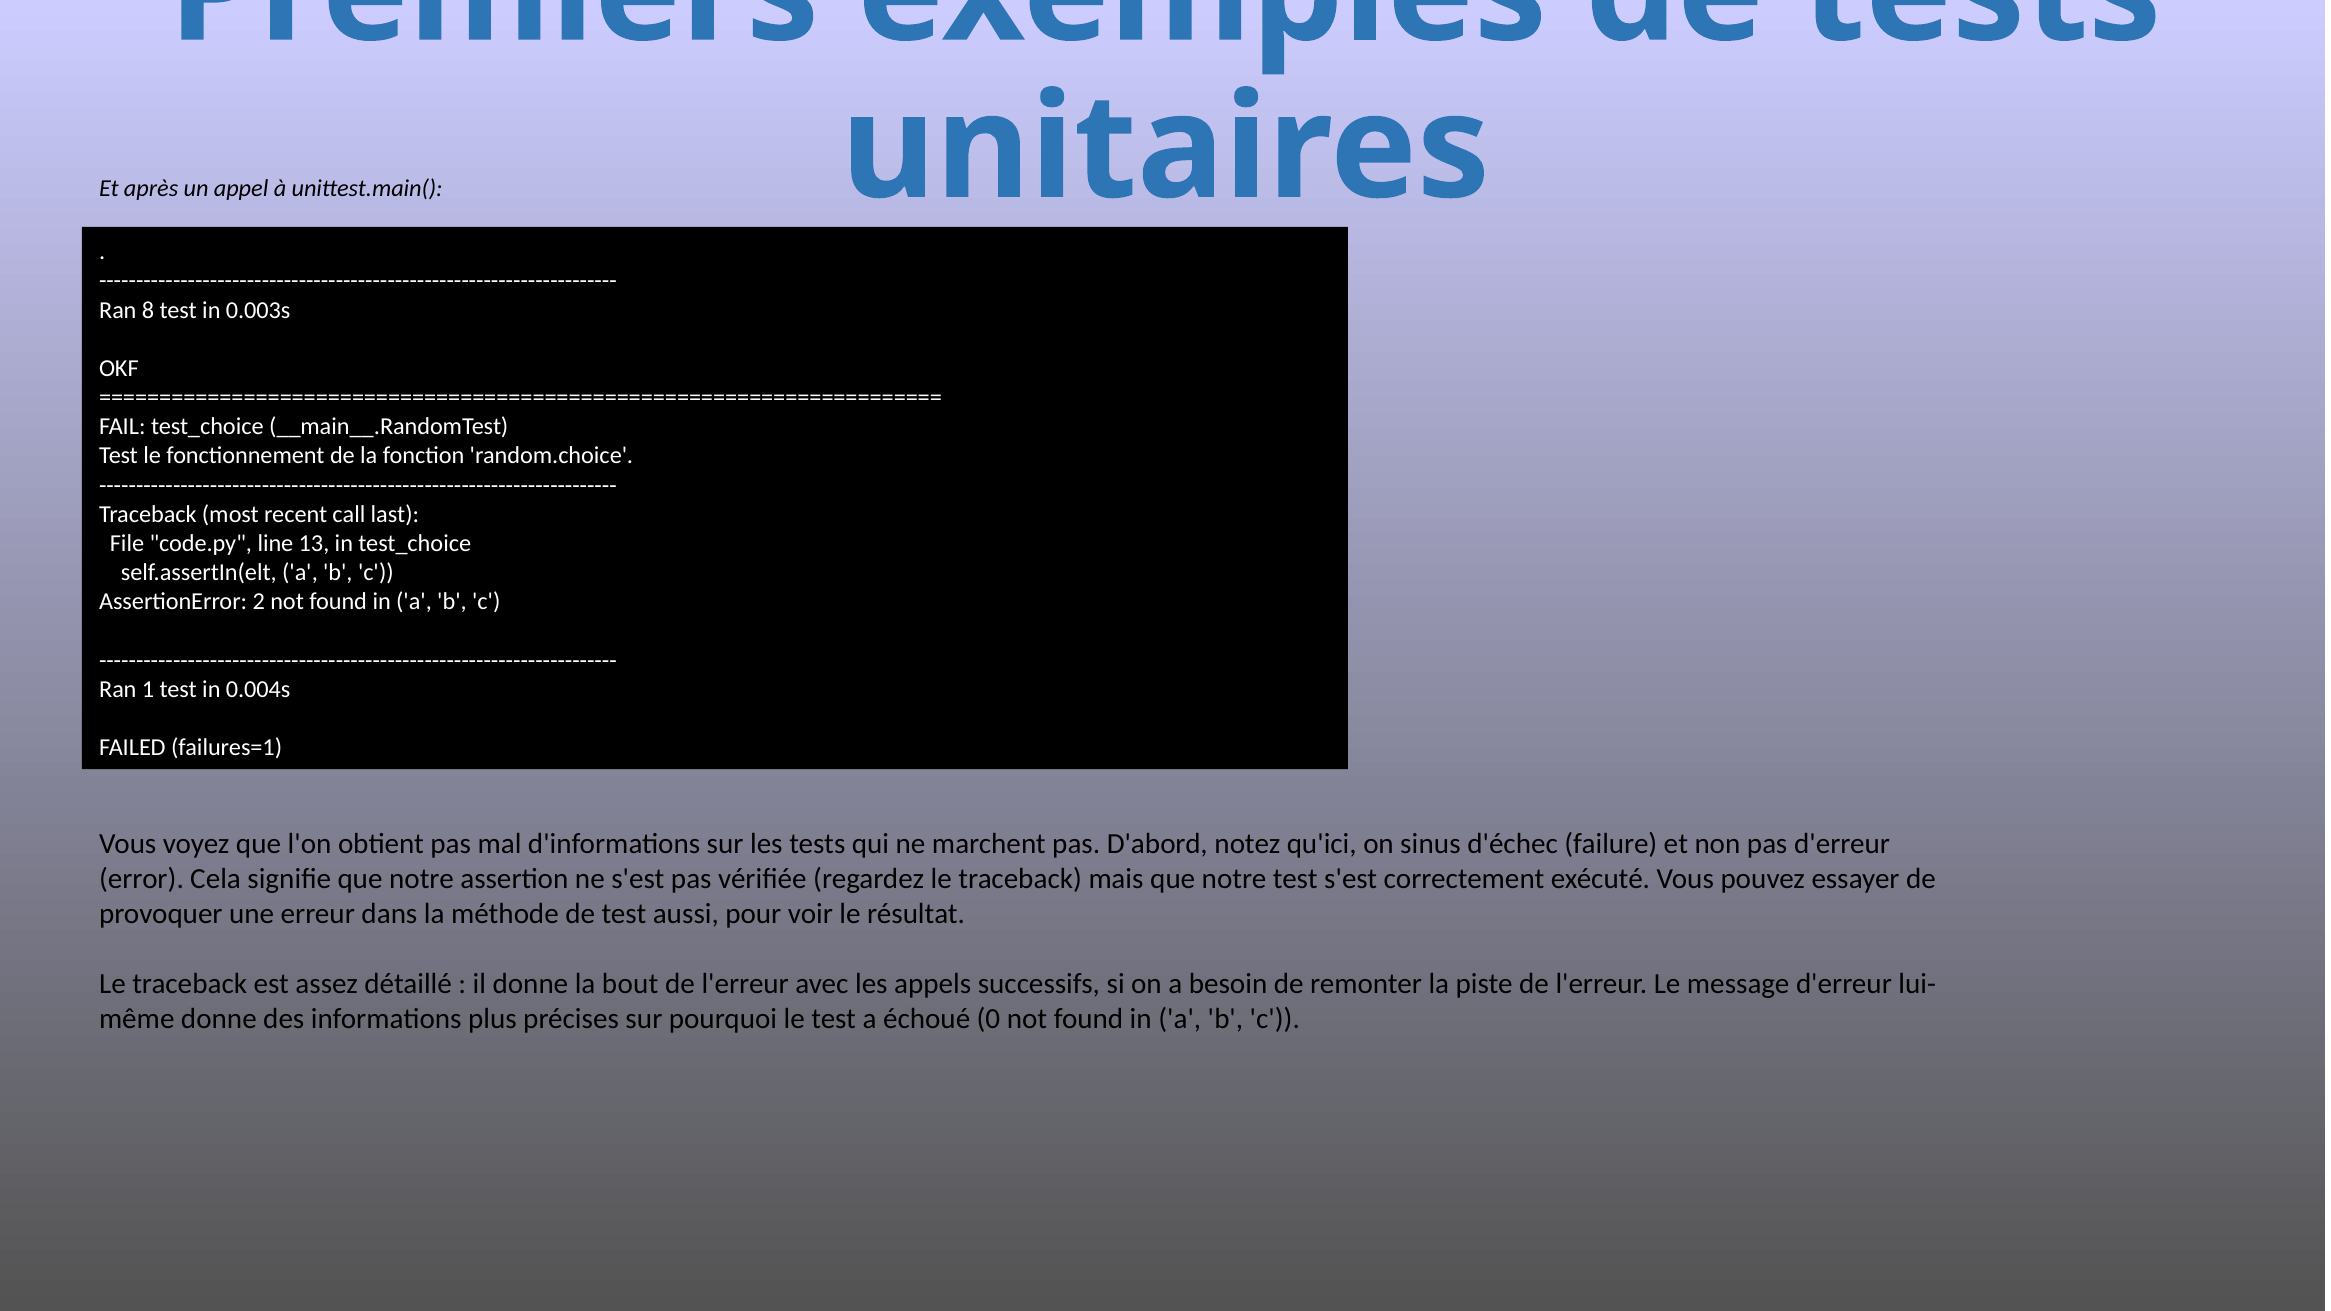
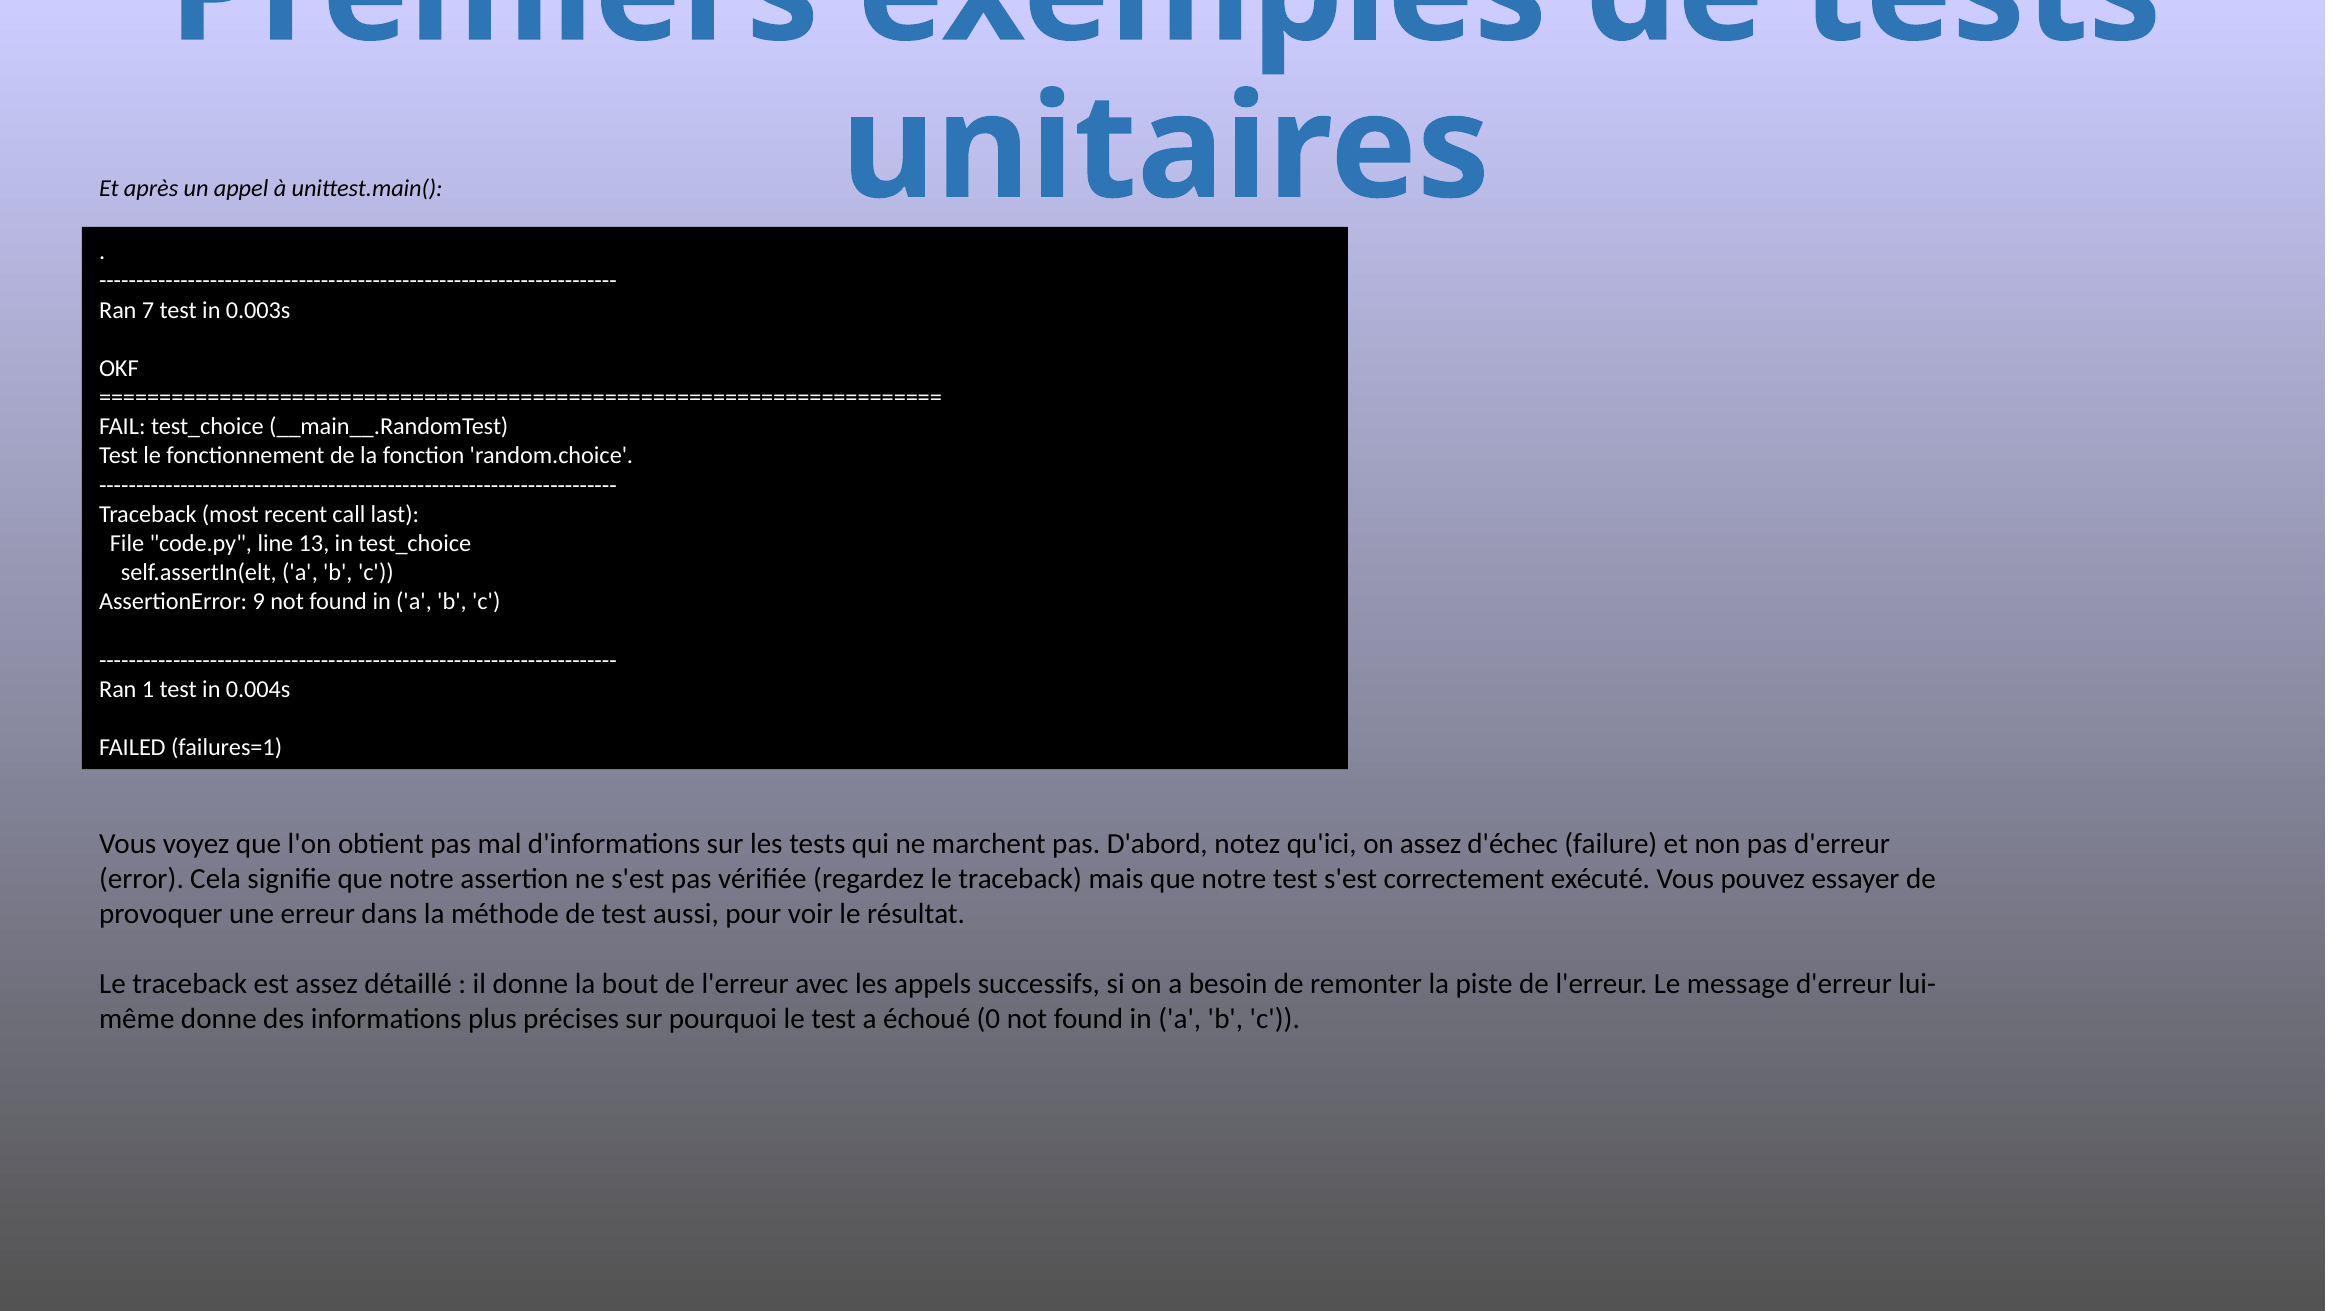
8: 8 -> 7 (148, 310)
2: 2 -> 9 (259, 602)
on sinus: sinus -> assez (1431, 844)
